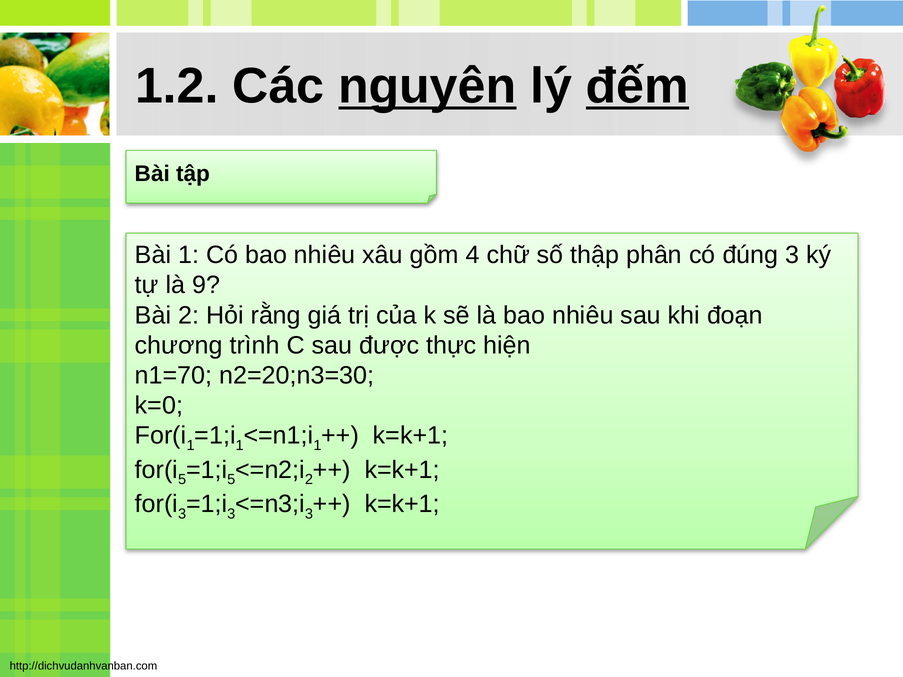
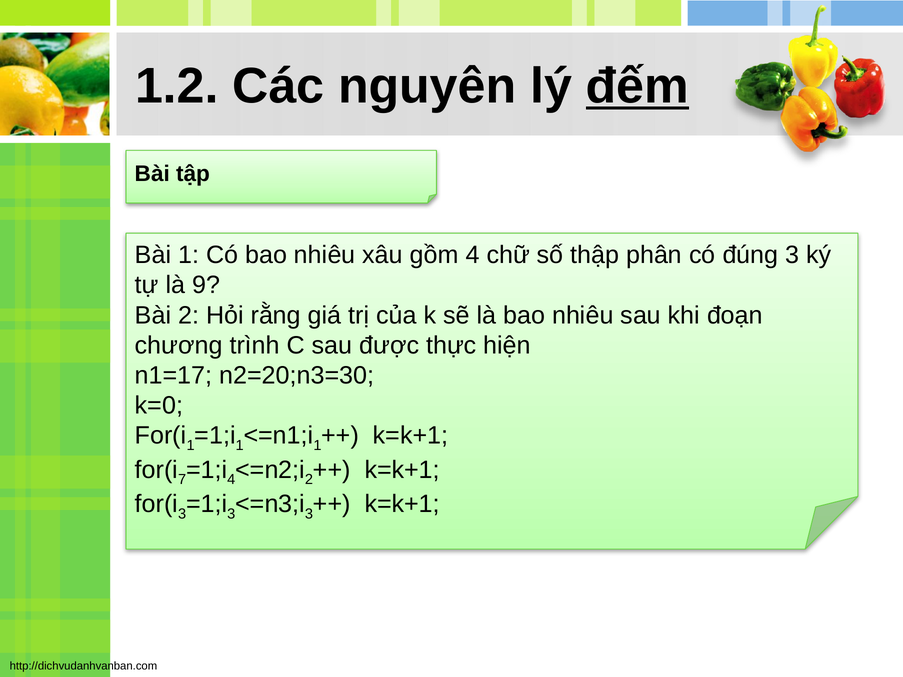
nguyên underline: present -> none (427, 86)
n1=70: n1=70 -> n1=17 (174, 376)
5: 5 -> 7 (182, 480)
5: 5 -> 4 (231, 480)
